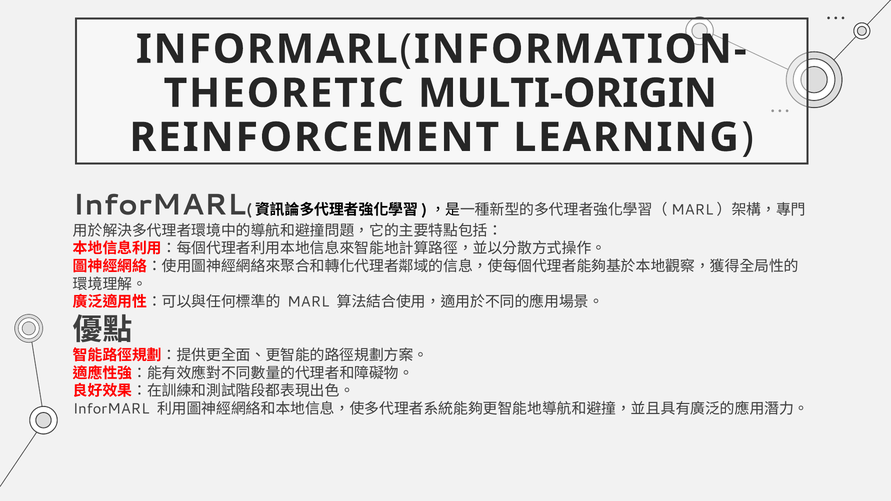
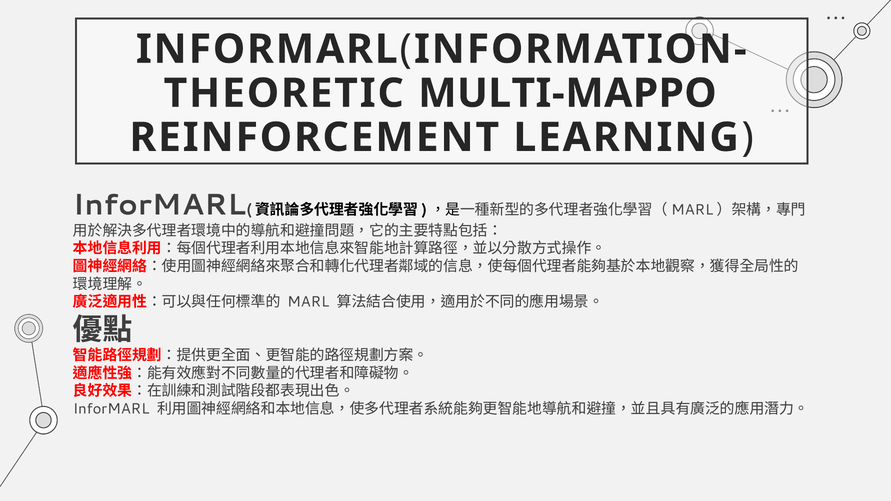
MULTI-ORIGIN: MULTI-ORIGIN -> MULTI-MAPPO (567, 93)
